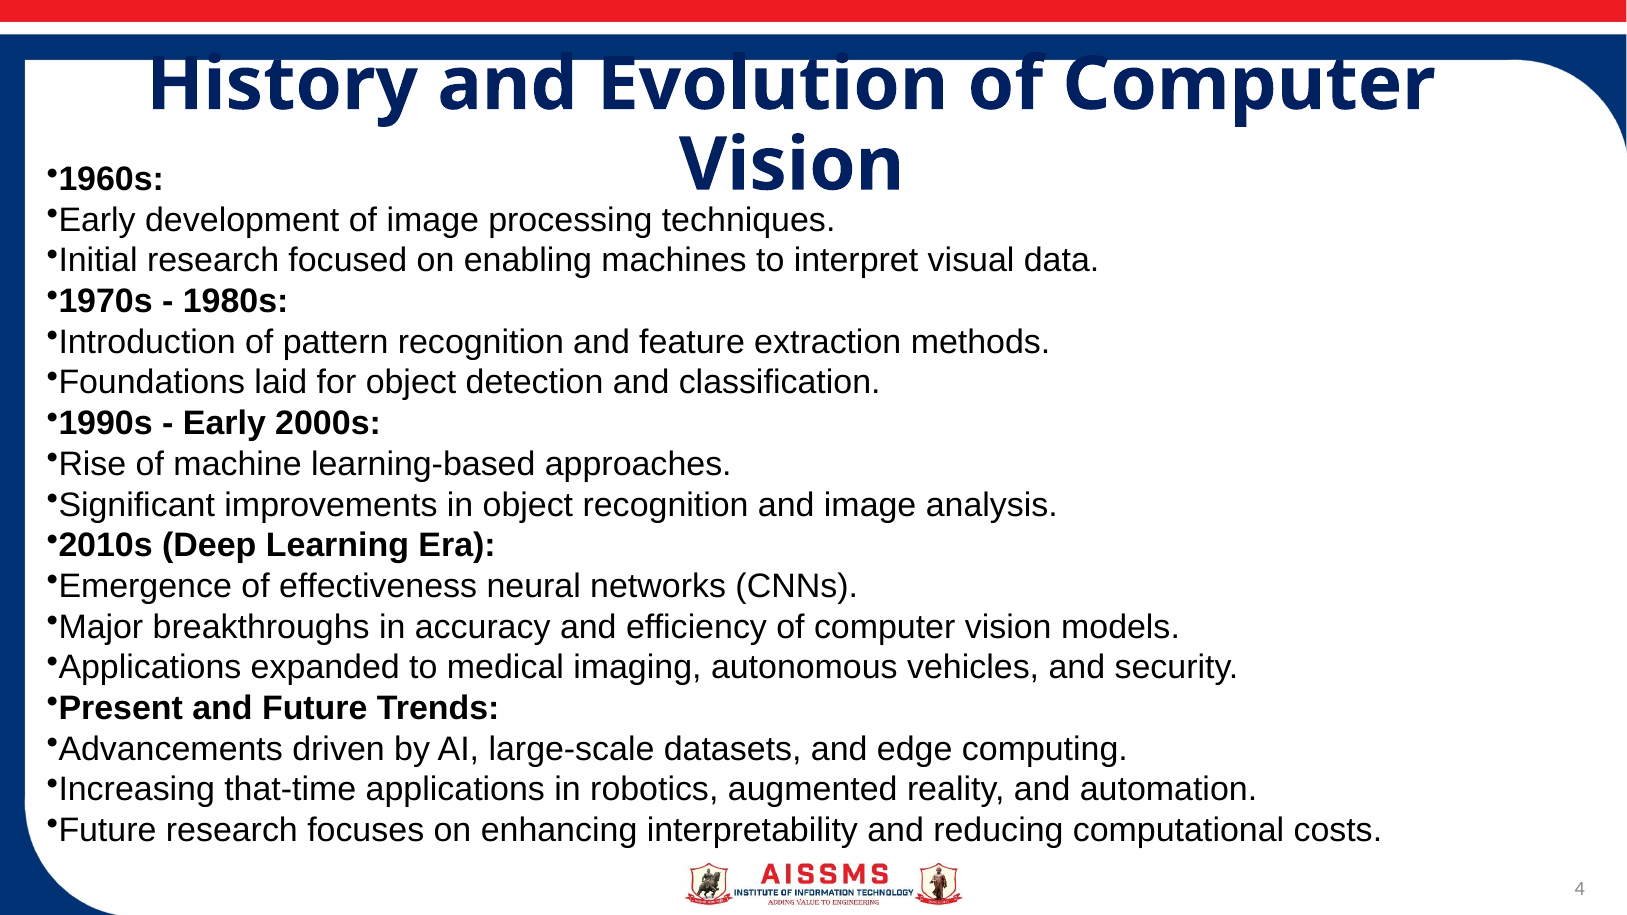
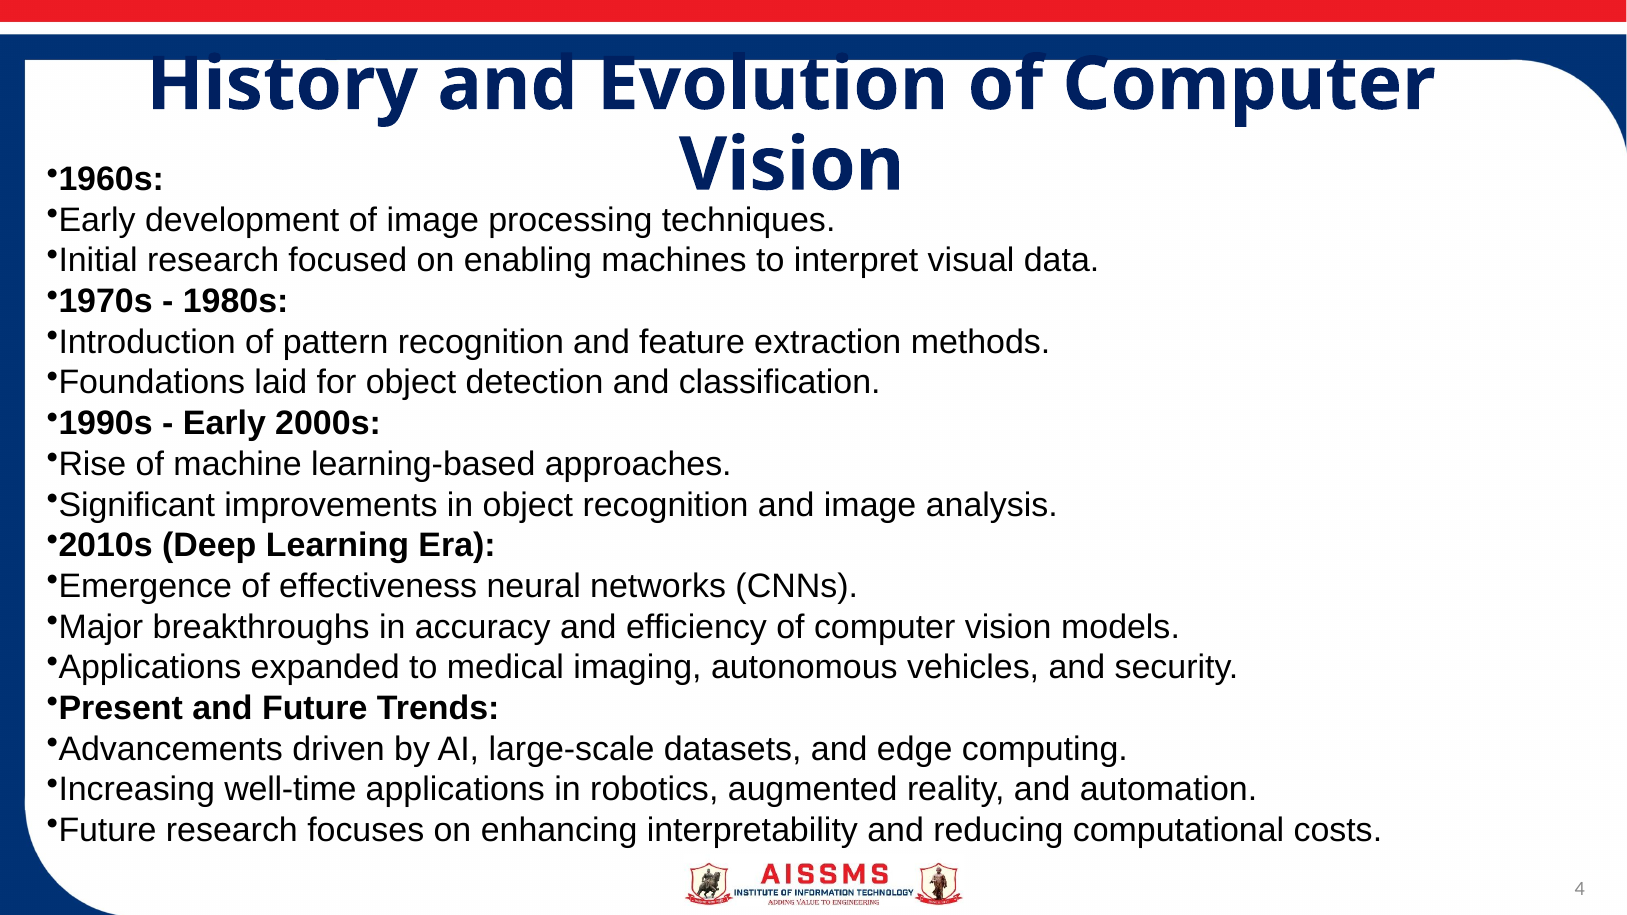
that-time: that-time -> well-time (290, 790)
